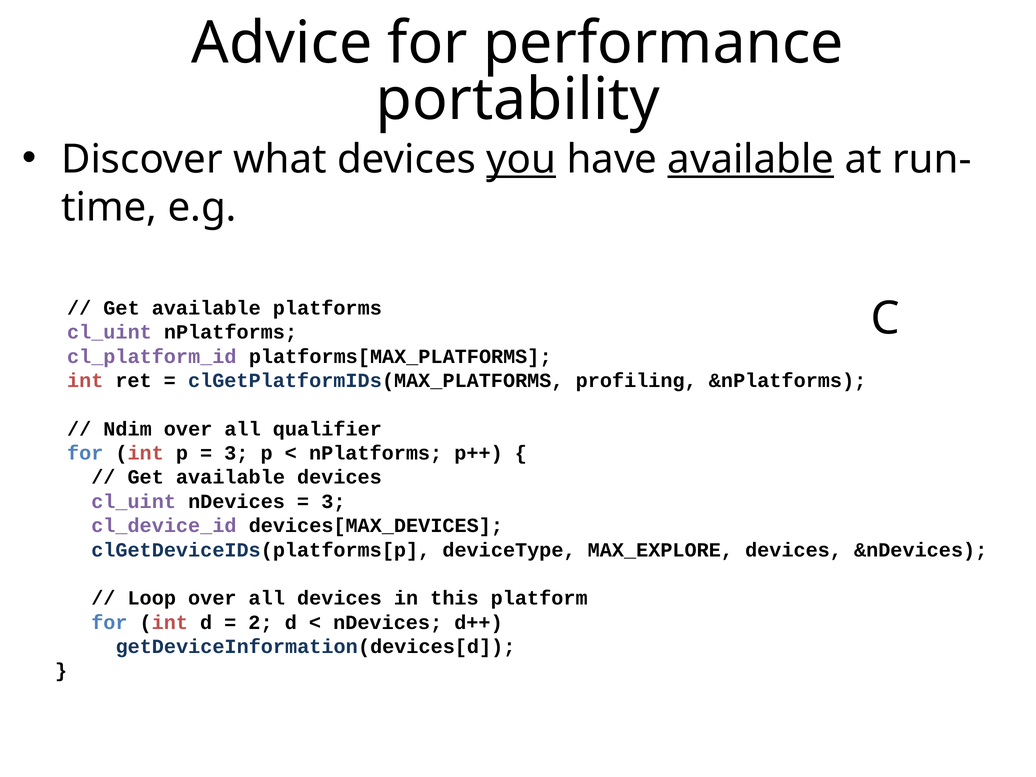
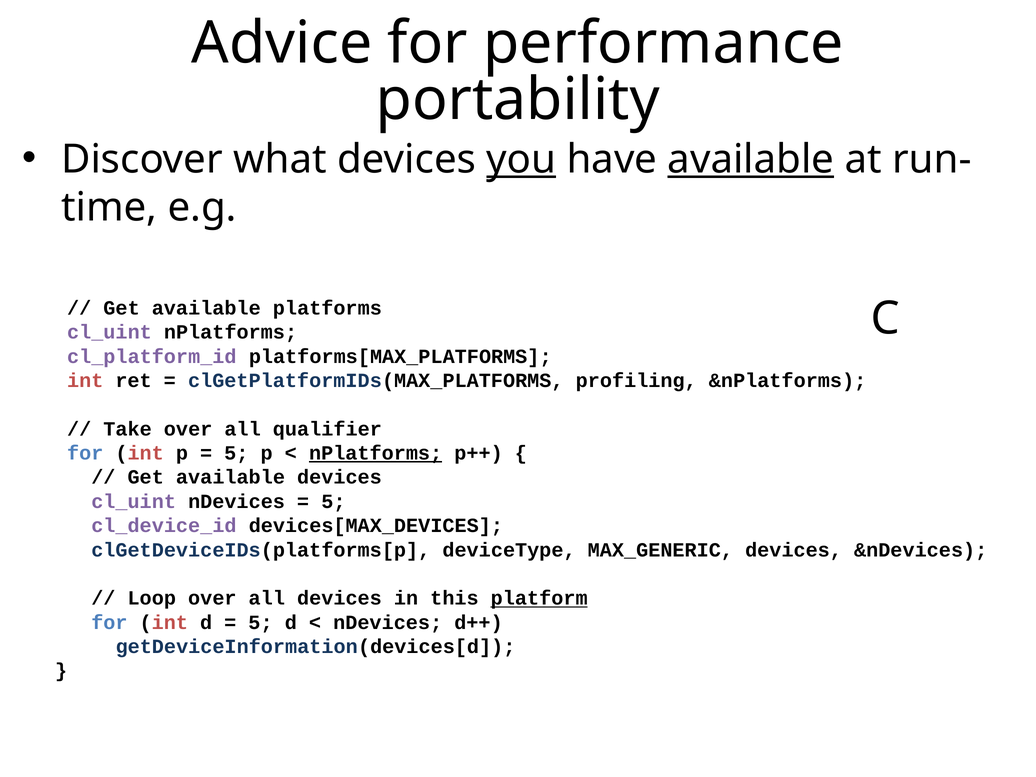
Ndim: Ndim -> Take (128, 429)
3: 3 -> 5 (236, 453)
nPlatforms underline: none -> present (376, 453)
3: 3 -> 5 (333, 501)
MAX_EXPLORE: MAX_EXPLORE -> MAX_GENERIC (660, 550)
platform underline: none -> present (539, 598)
2: 2 -> 5 (260, 622)
